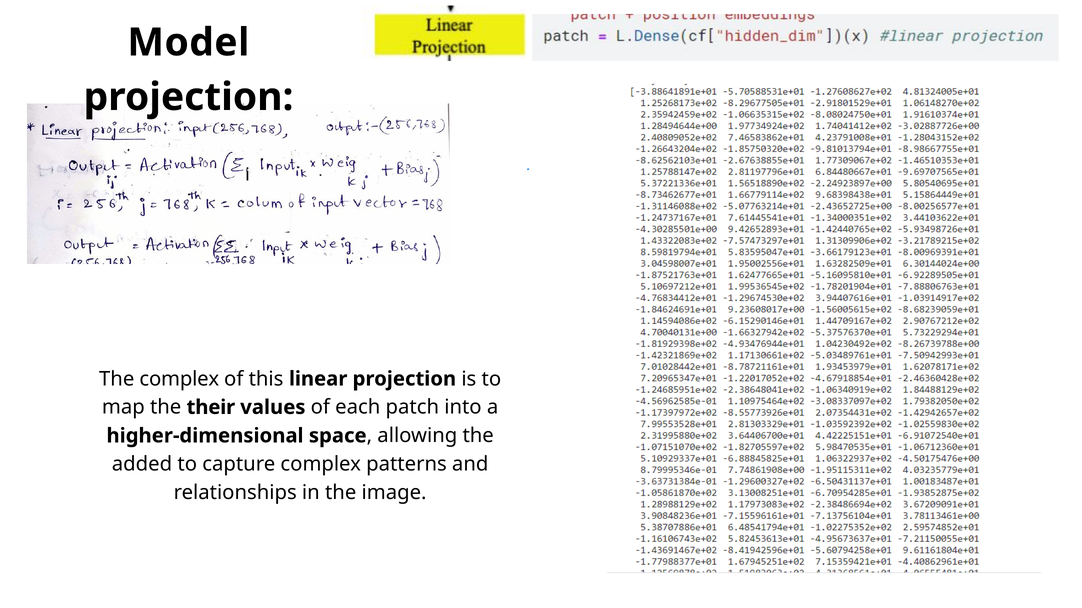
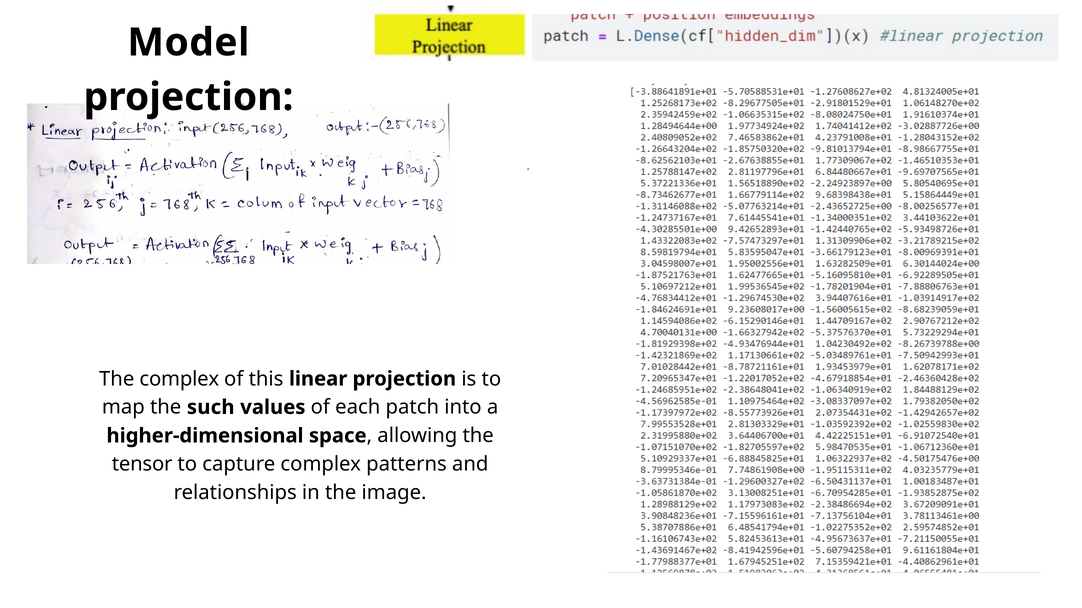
their: their -> such (211, 408)
added: added -> tensor (142, 465)
